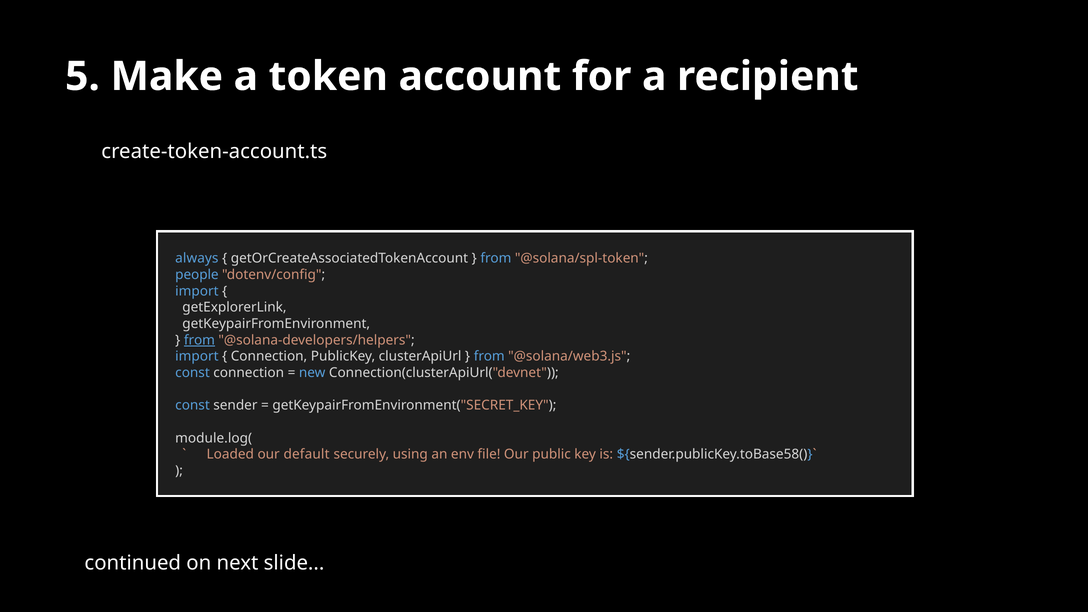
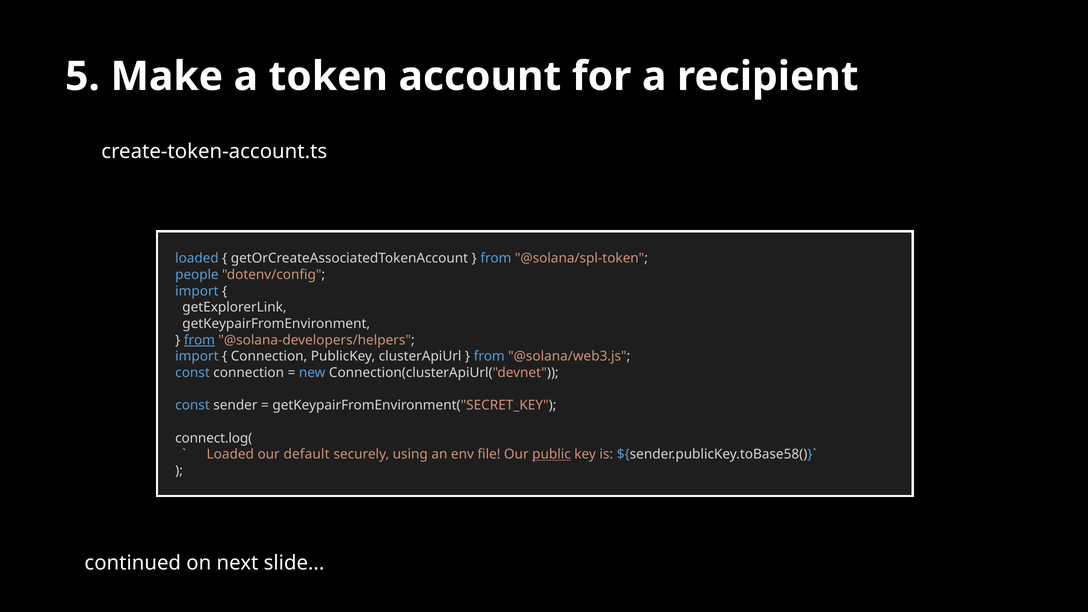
always: always -> loaded (197, 258)
module.log(: module.log( -> connect.log( (214, 438)
public underline: none -> present (551, 454)
